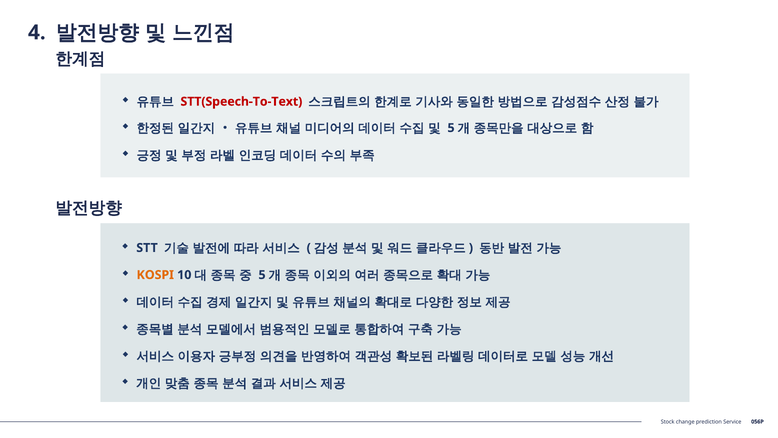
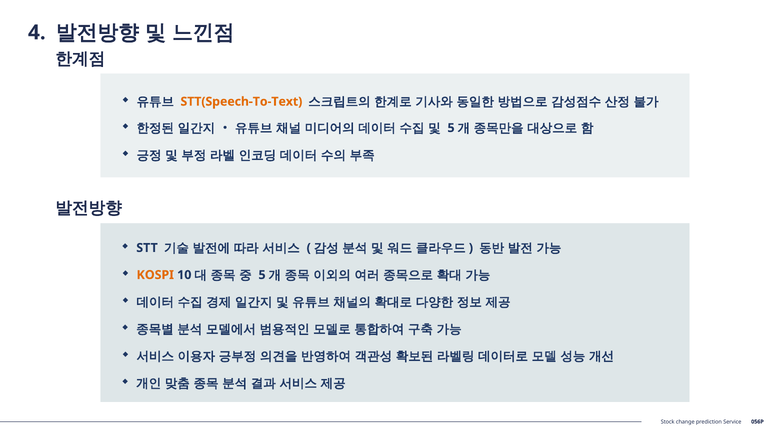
STT(Speech-To-Text colour: red -> orange (241, 101)
